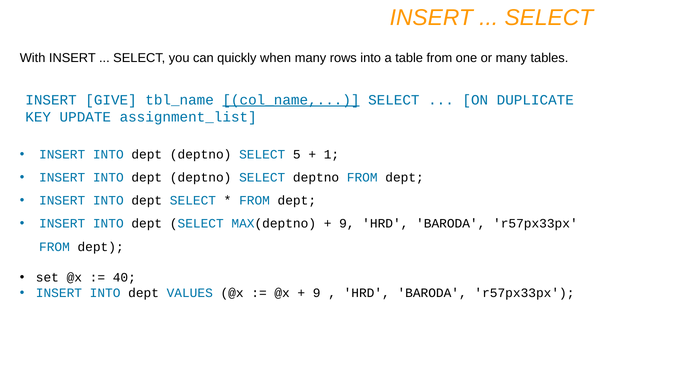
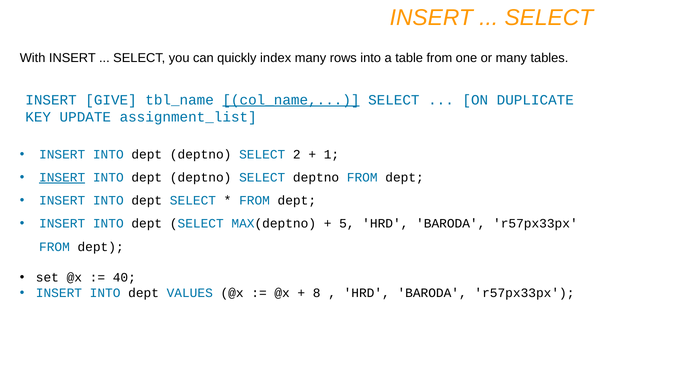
when: when -> index (276, 58)
5: 5 -> 2 (297, 154)
INSERT underline: none -> present (62, 177)
9: 9 -> 5 (347, 224)
9: 9 -> 8 (317, 293)
